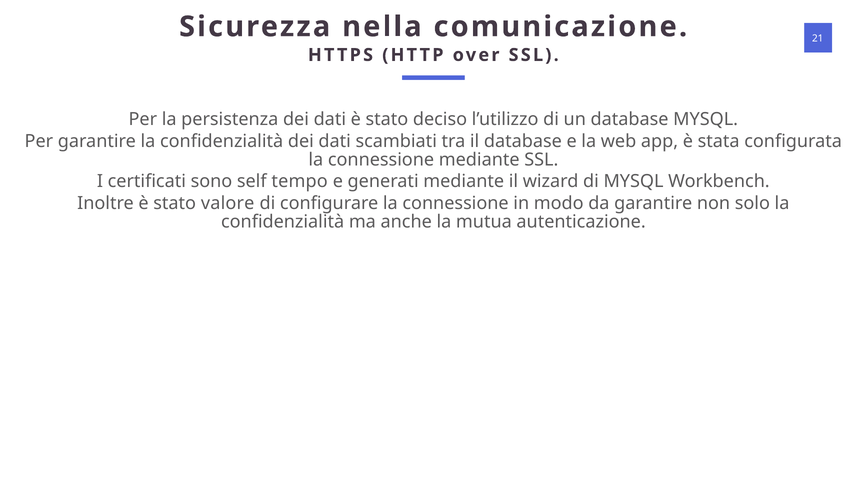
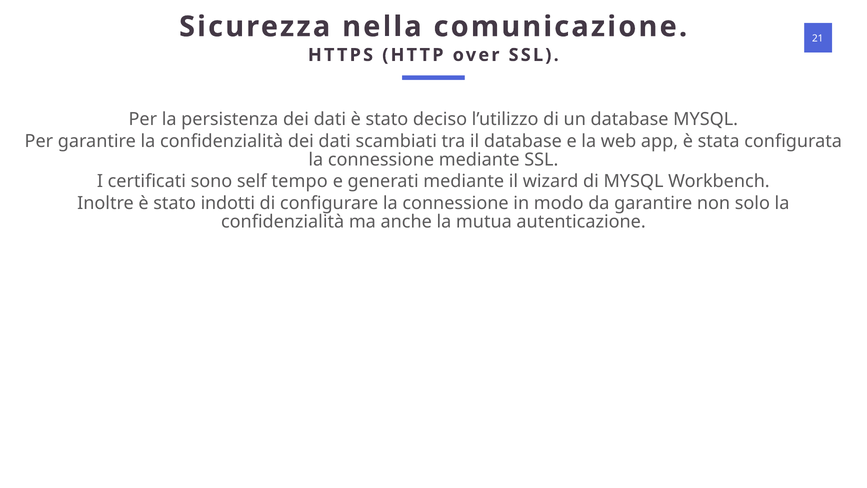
valore: valore -> indotti (228, 203)
